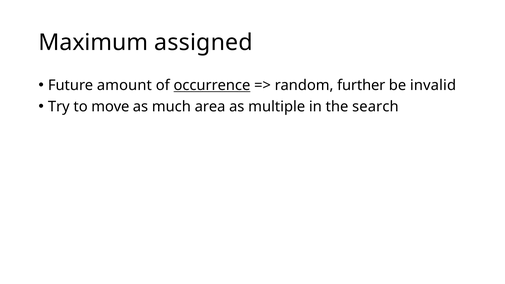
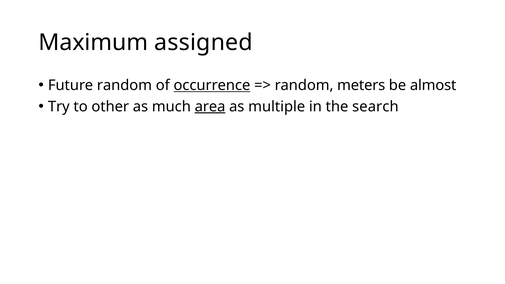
Future amount: amount -> random (124, 85)
further: further -> meters (361, 85)
invalid: invalid -> almost (433, 85)
move: move -> other (110, 107)
area underline: none -> present (210, 107)
